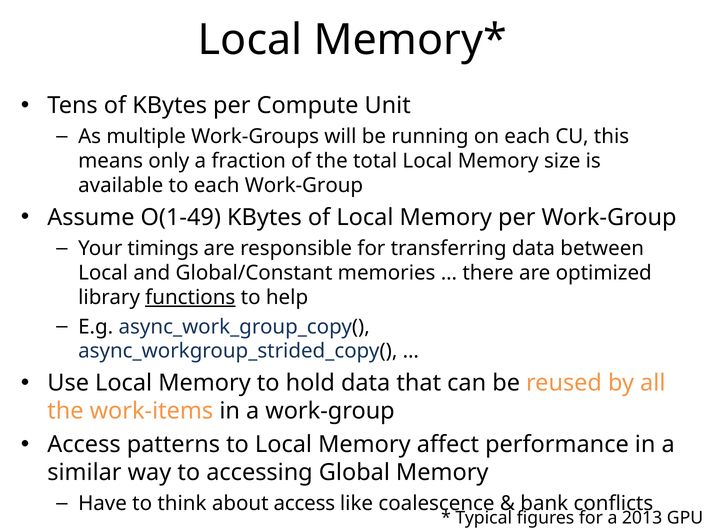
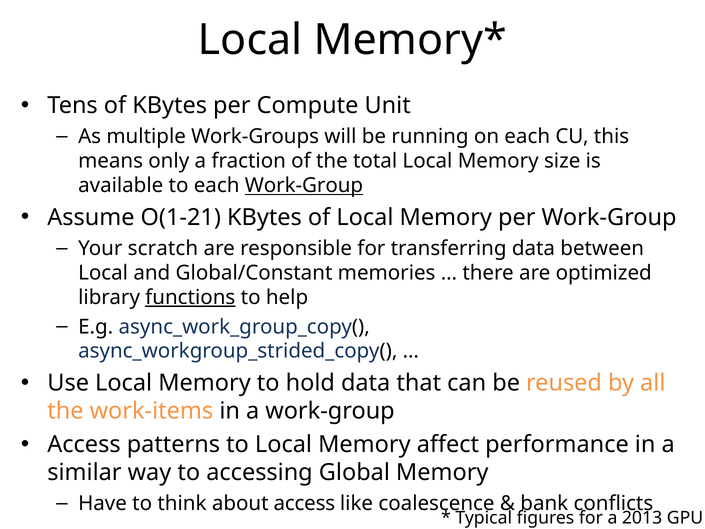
Work-Group underline: none -> present (304, 185)
O(1-49: O(1-49 -> O(1-21 (181, 217)
timings: timings -> scratch (163, 248)
